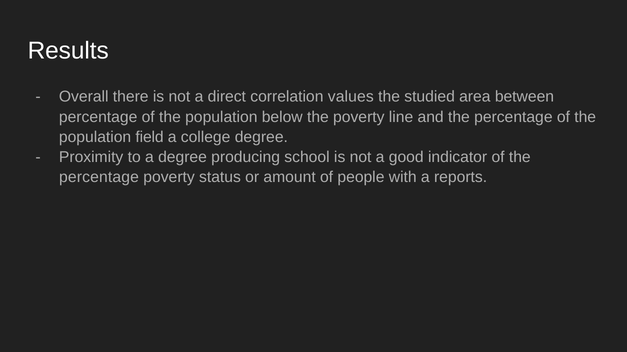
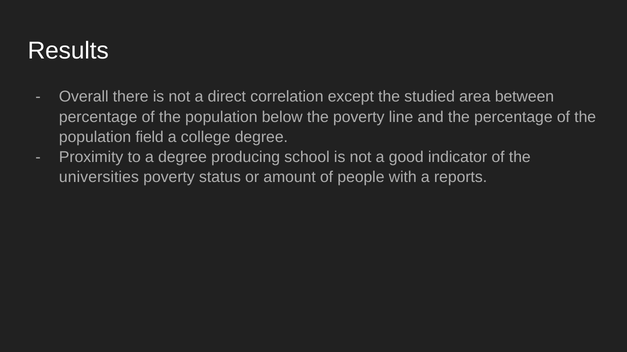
values: values -> except (351, 97)
percentage: percentage -> universities (99, 178)
